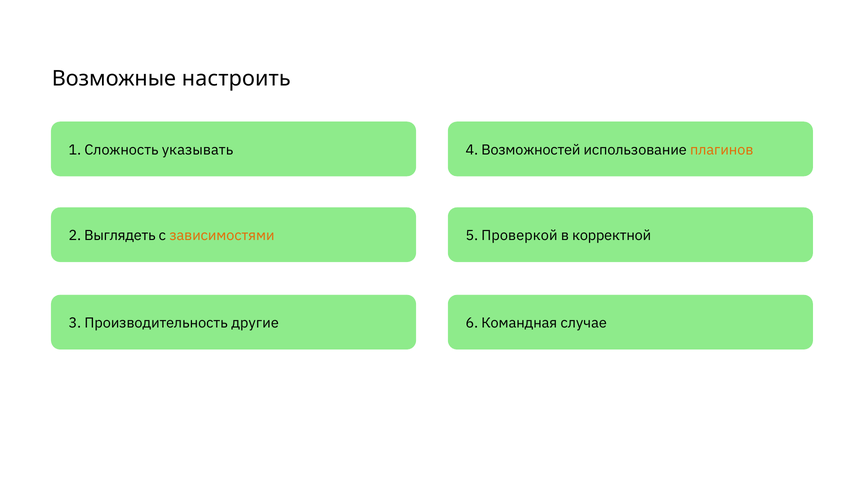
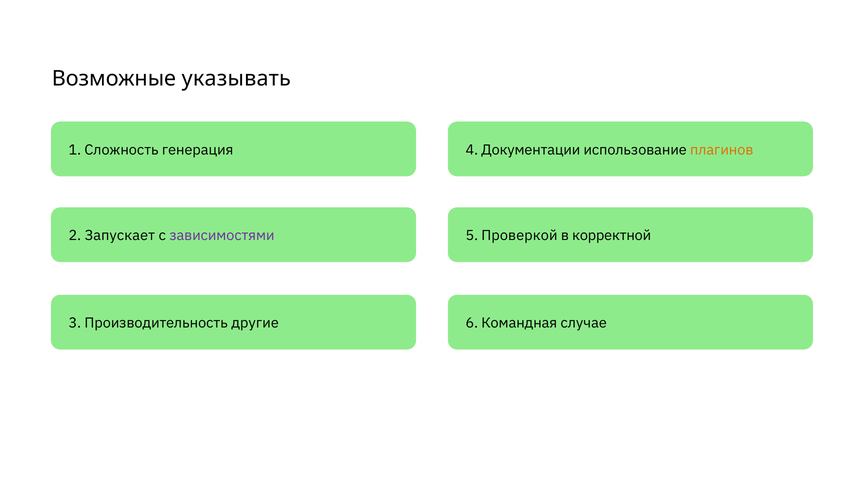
настроить: настроить -> указывать (236, 79)
указывать: указывать -> генерация (198, 150)
Возможностей: Возможностей -> Документации (531, 150)
Выглядеть: Выглядеть -> Запускает (120, 236)
зависимостями colour: orange -> purple (222, 236)
